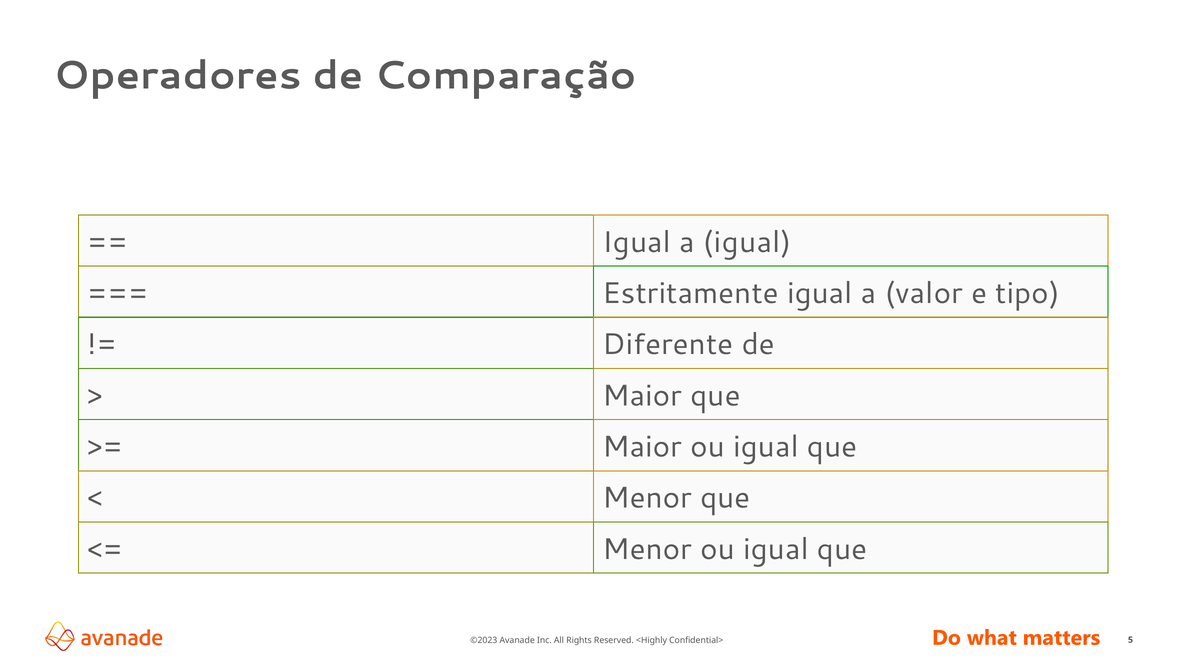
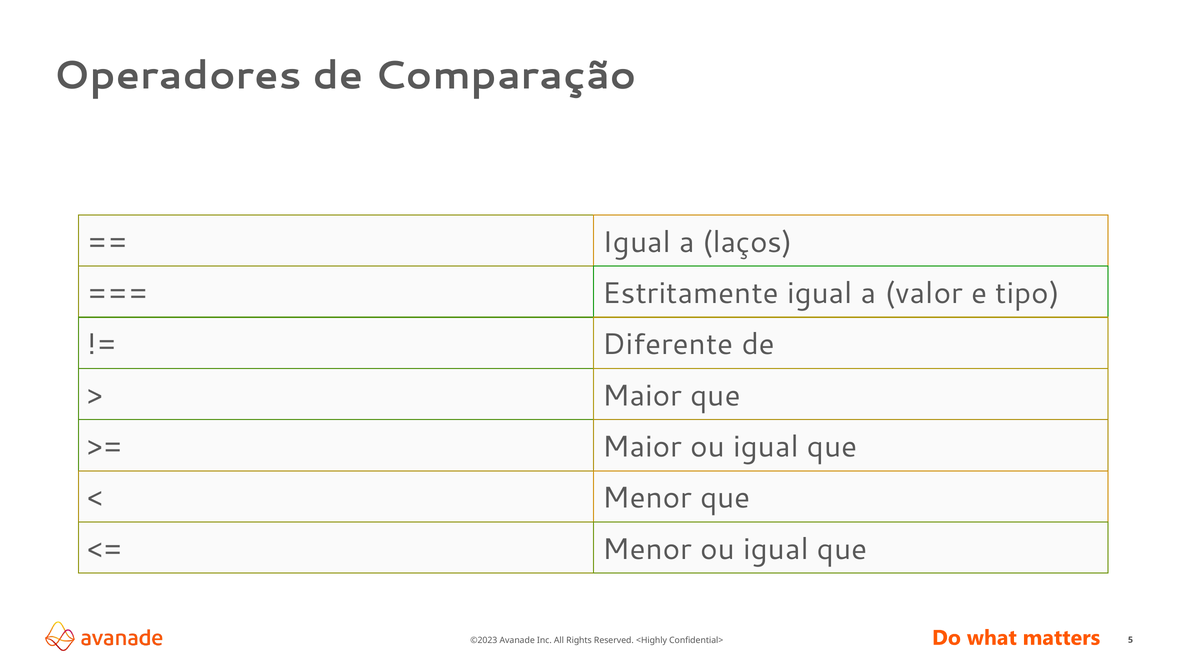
a igual: igual -> laços (747, 242)
